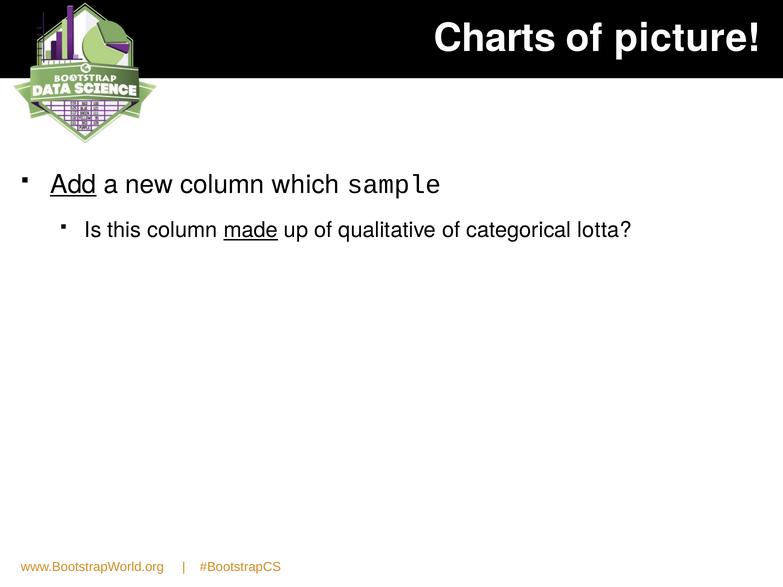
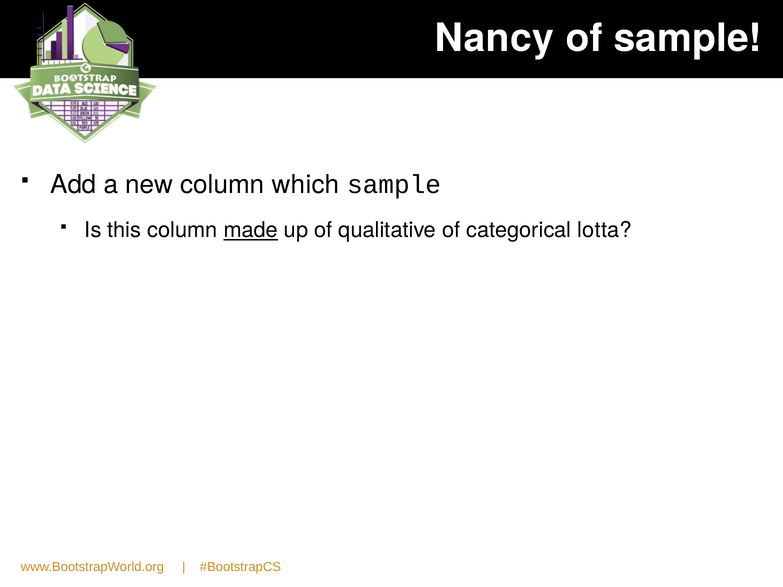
Charts: Charts -> Nancy (494, 39)
of picture: picture -> sample (688, 39)
Add underline: present -> none (73, 185)
